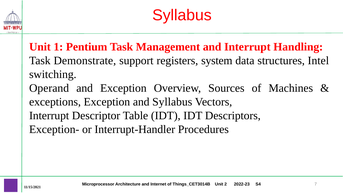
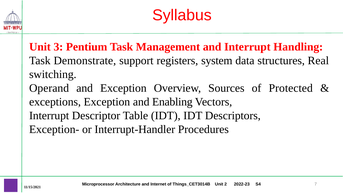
1: 1 -> 3 (58, 47)
Intel: Intel -> Real (318, 61)
Machines: Machines -> Protected (291, 88)
and Syllabus: Syllabus -> Enabling (172, 102)
